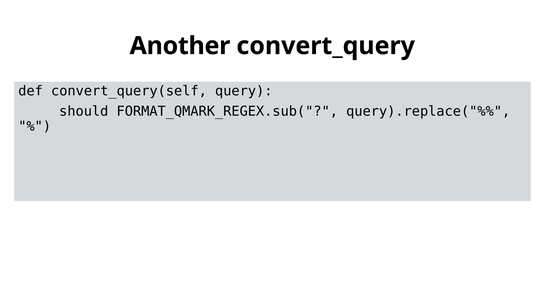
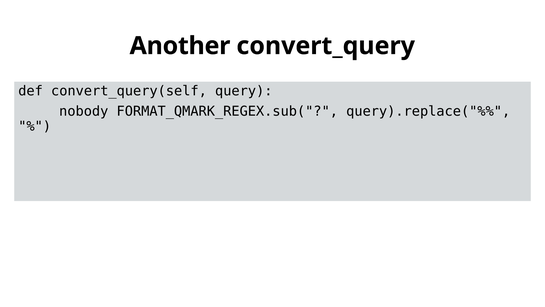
should: should -> nobody (84, 111)
